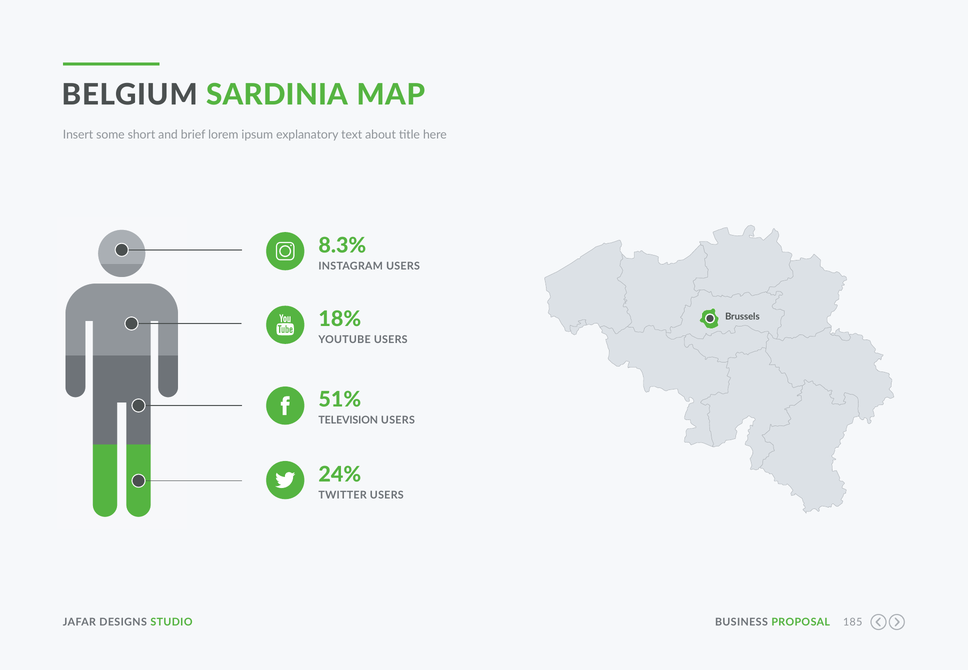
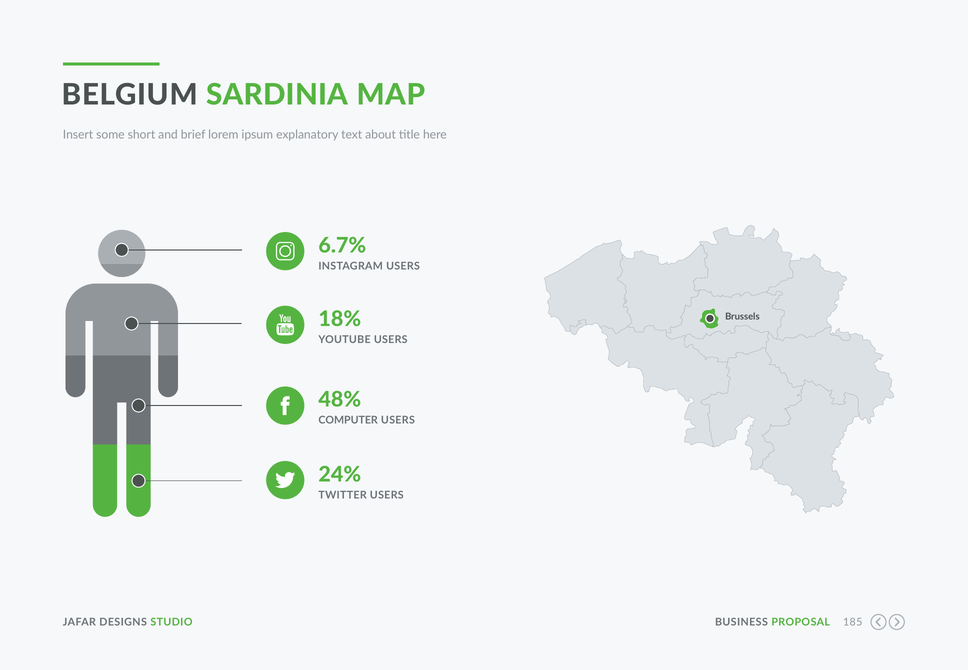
8.3%: 8.3% -> 6.7% (342, 246)
51%: 51% -> 48% (340, 400)
TELEVISION: TELEVISION -> COMPUTER (348, 420)
